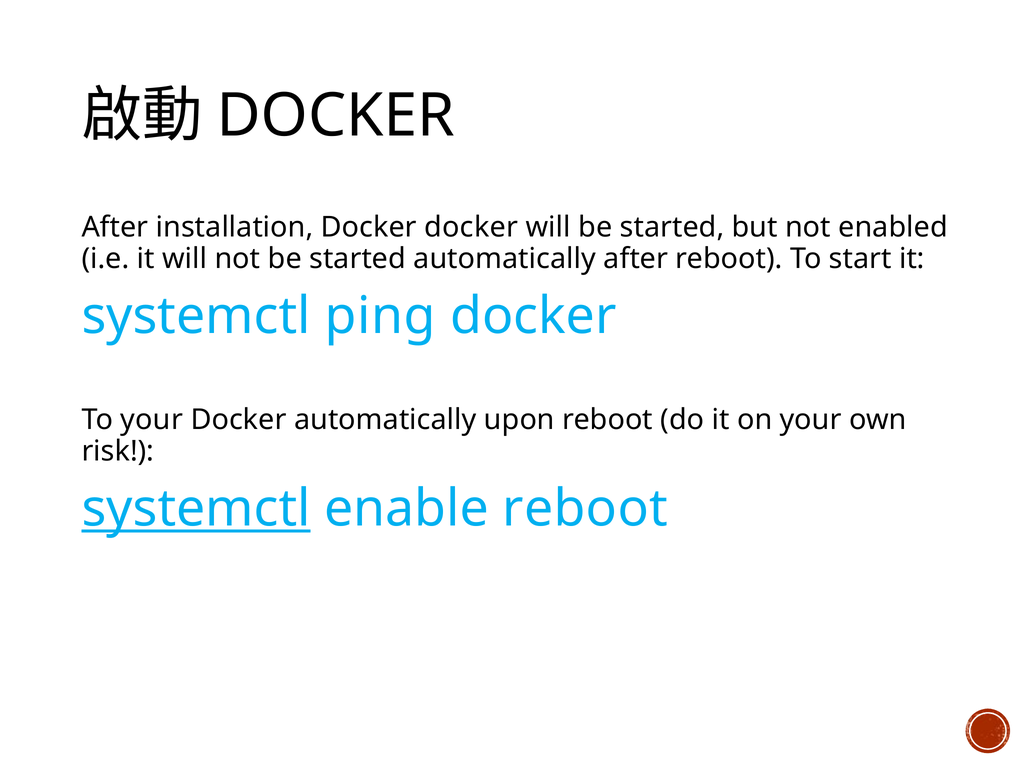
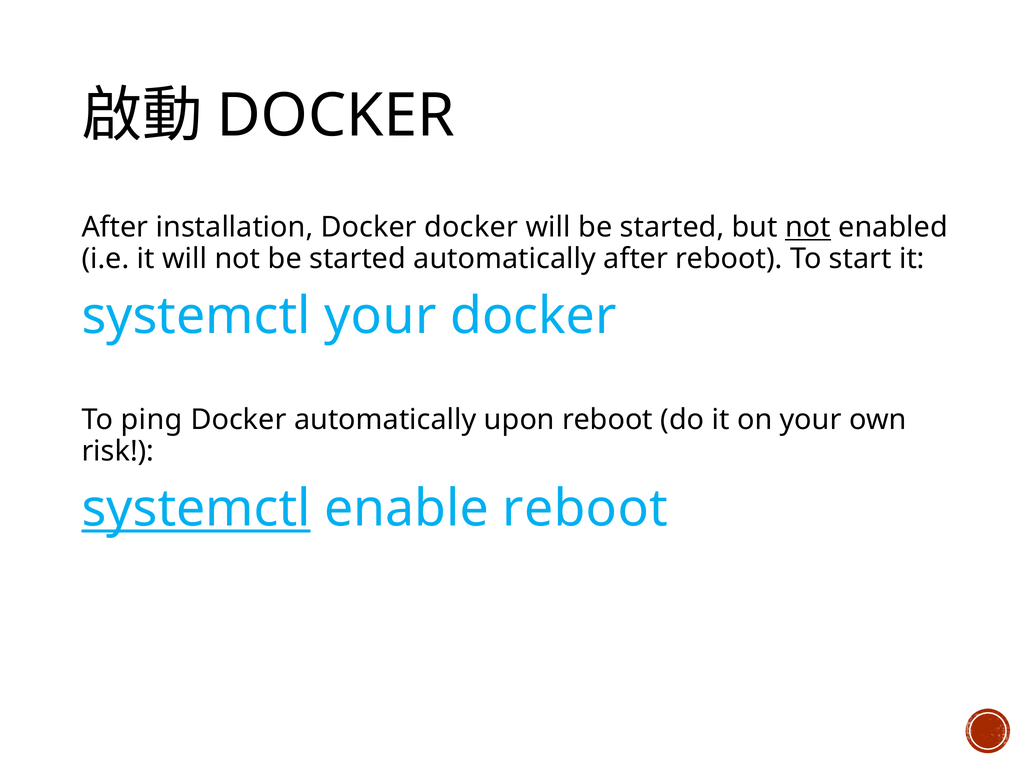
not underline: none -> present (808, 227)
systemctl ping: ping -> your (380, 316)
To your: your -> ping (152, 420)
